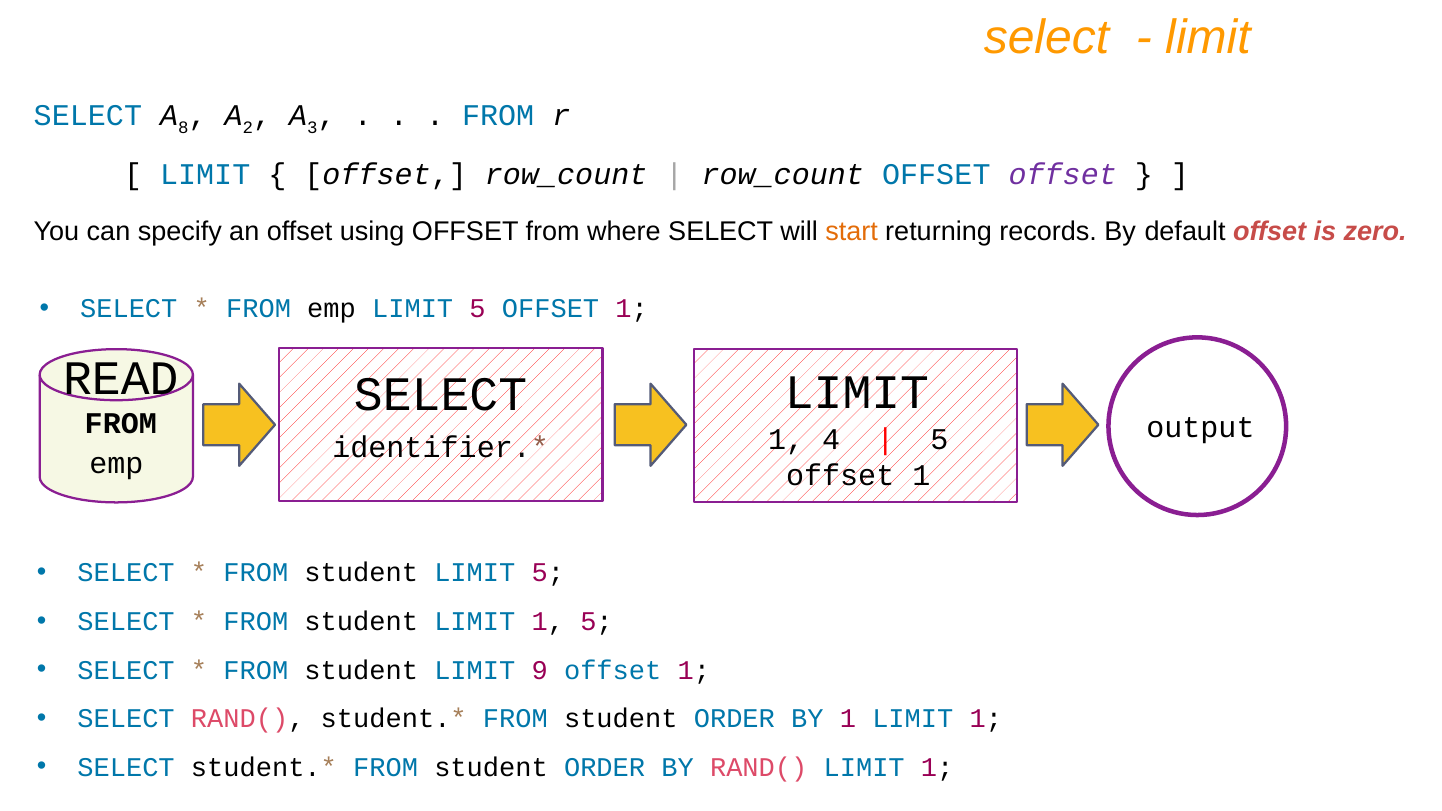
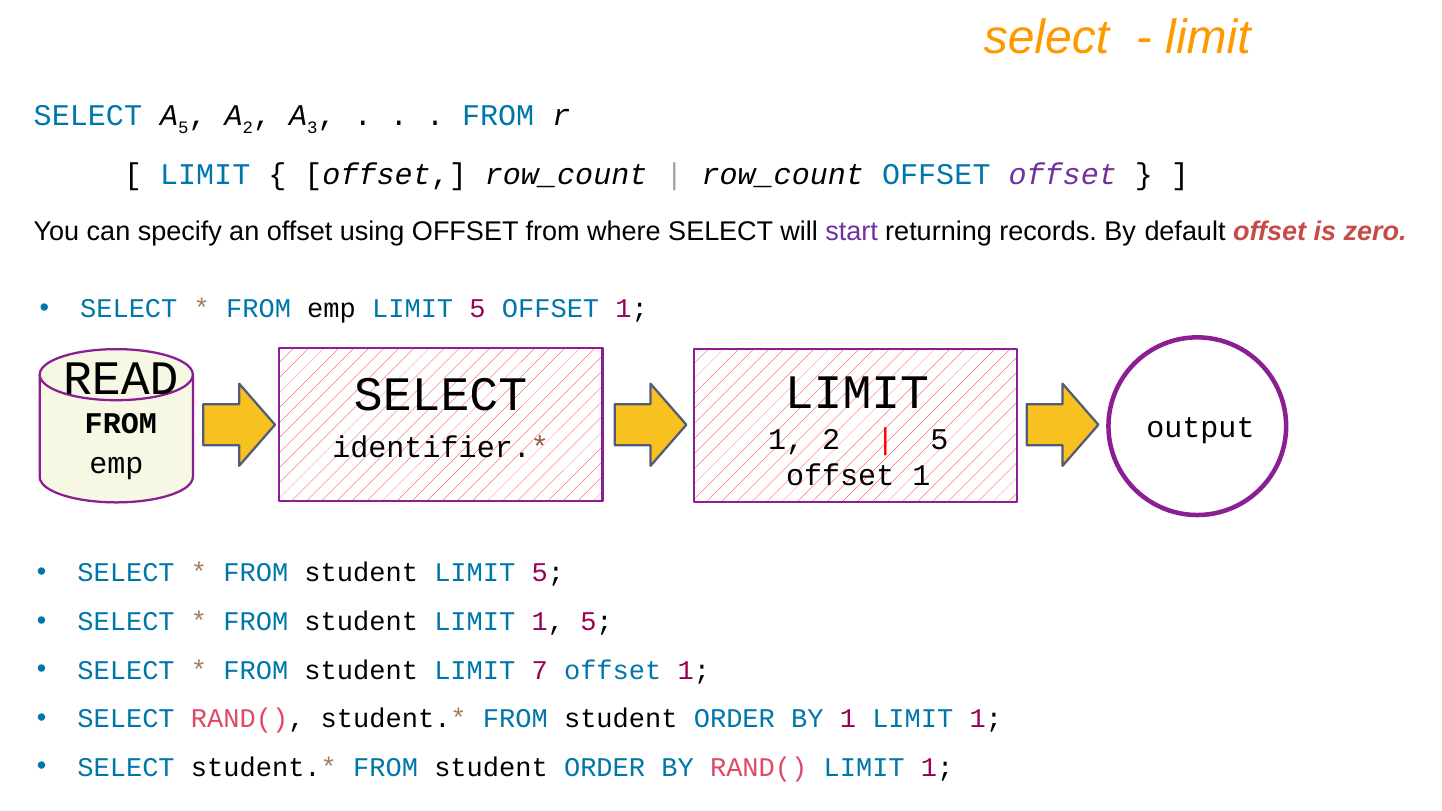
8: 8 -> 5 (183, 127)
start colour: orange -> purple (852, 232)
1 4: 4 -> 2 (831, 440)
9: 9 -> 7 (540, 670)
